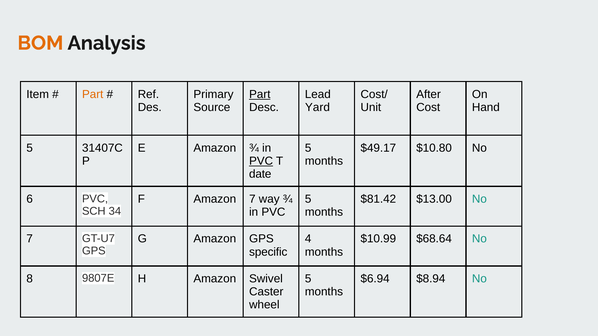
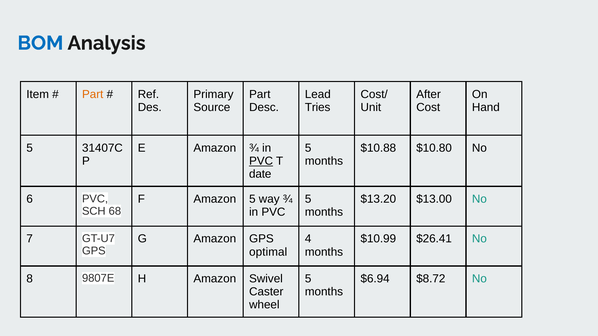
BOM colour: orange -> blue (40, 43)
Part underline: present -> none (260, 94)
Yard: Yard -> Tries (318, 107)
$49.17: $49.17 -> $10.88 (378, 148)
Amazon 7: 7 -> 5 (252, 199)
$81.42: $81.42 -> $13.20 (378, 199)
34: 34 -> 68 (115, 211)
$68.64: $68.64 -> $26.41 (434, 239)
specific: specific -> optimal (268, 252)
$8.94: $8.94 -> $8.72 (431, 279)
